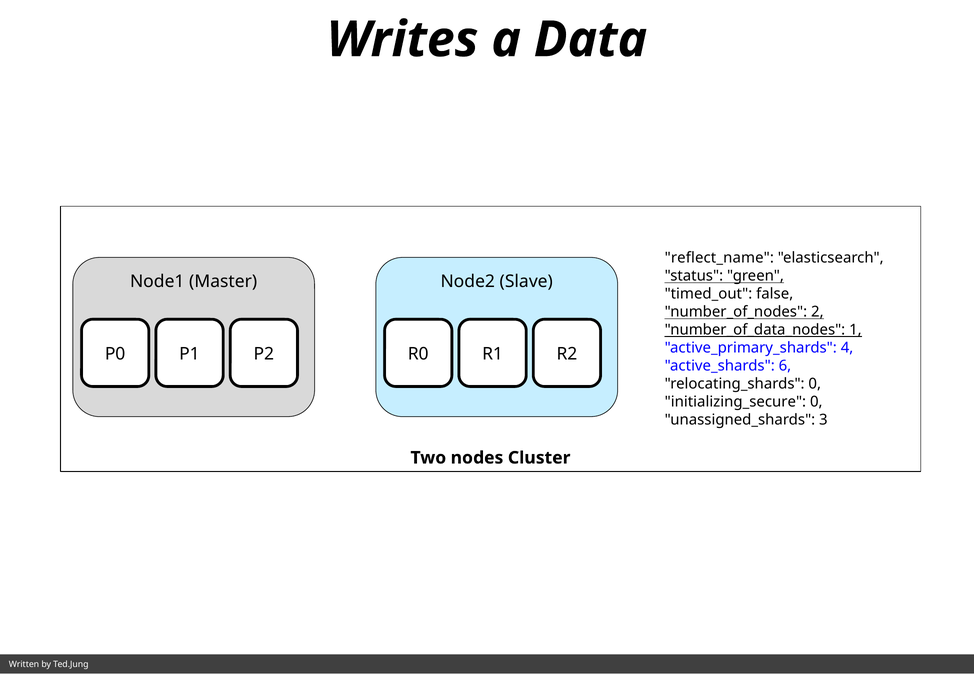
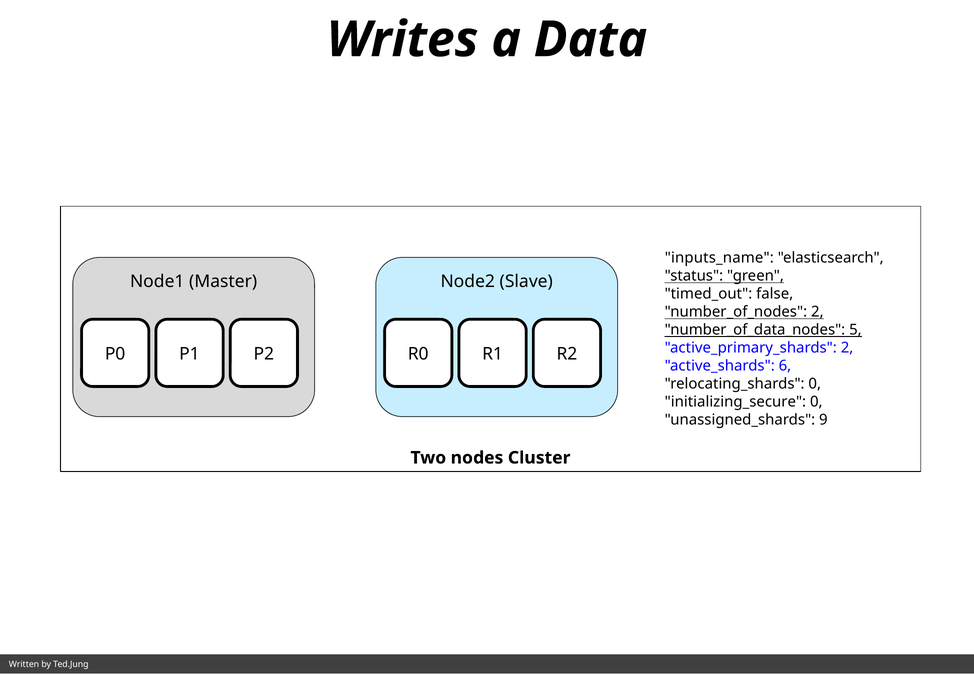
reflect_name: reflect_name -> inputs_name (719, 258)
1: 1 -> 5 (855, 330)
active_primary_shards 4: 4 -> 2 (847, 348)
3: 3 -> 9 (823, 420)
